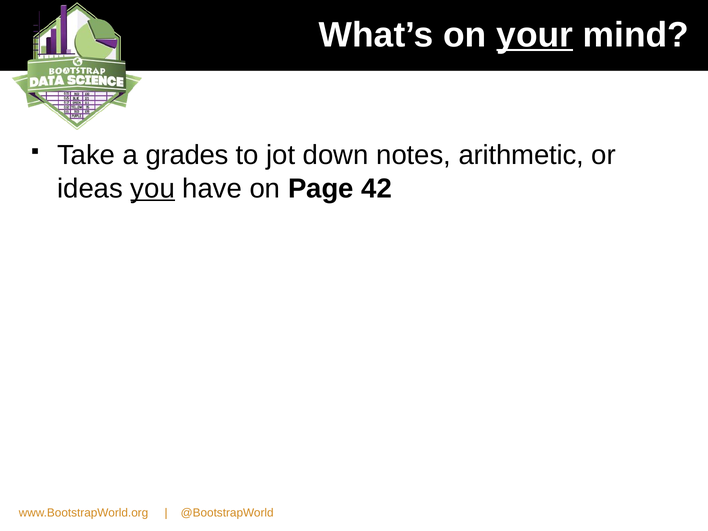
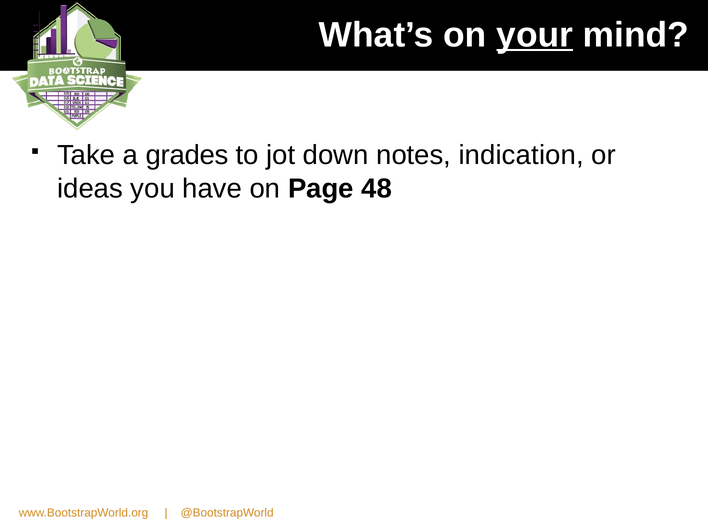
arithmetic: arithmetic -> indication (521, 155)
you underline: present -> none (153, 188)
42: 42 -> 48 (377, 188)
